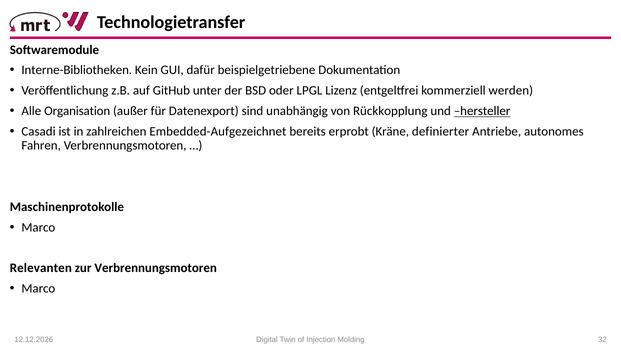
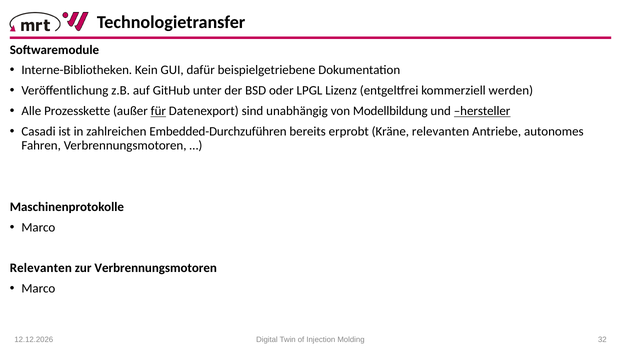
Organisation: Organisation -> Prozesskette (77, 111)
für underline: none -> present (158, 111)
Rückkopplung: Rückkopplung -> Modellbildung (390, 111)
Embedded-Aufgezeichnet: Embedded-Aufgezeichnet -> Embedded-Durchzuführen (218, 132)
Kräne definierter: definierter -> relevanten (441, 132)
